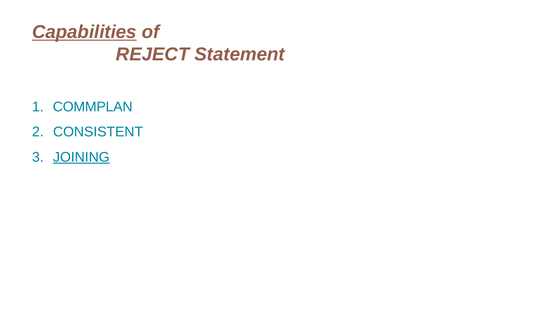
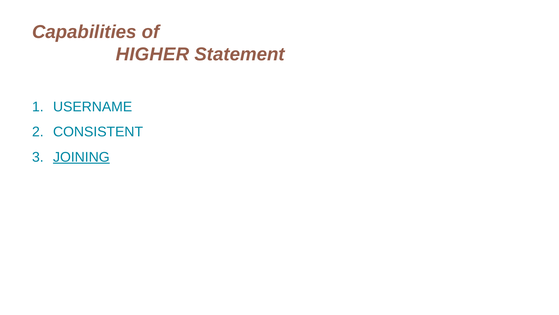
Capabilities underline: present -> none (84, 32)
REJECT: REJECT -> HIGHER (153, 54)
COMMPLAN: COMMPLAN -> USERNAME (93, 107)
